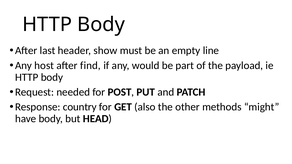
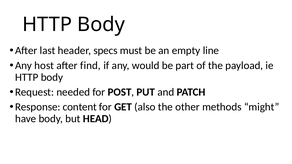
show: show -> specs (105, 51)
country: country -> content (80, 107)
